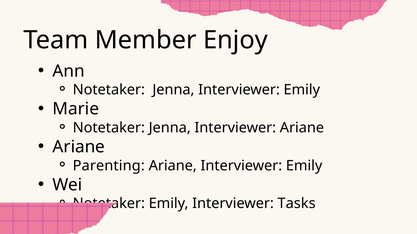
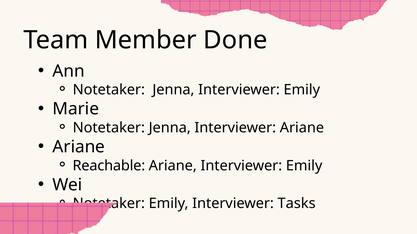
Enjoy: Enjoy -> Done (235, 40)
Parenting: Parenting -> Reachable (109, 166)
